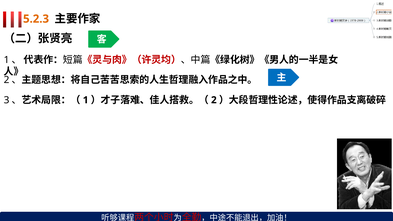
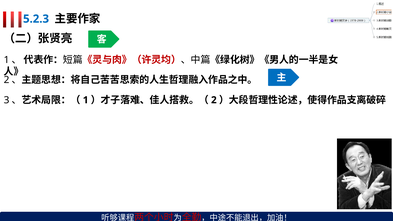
5.2.3 colour: orange -> blue (36, 19)
